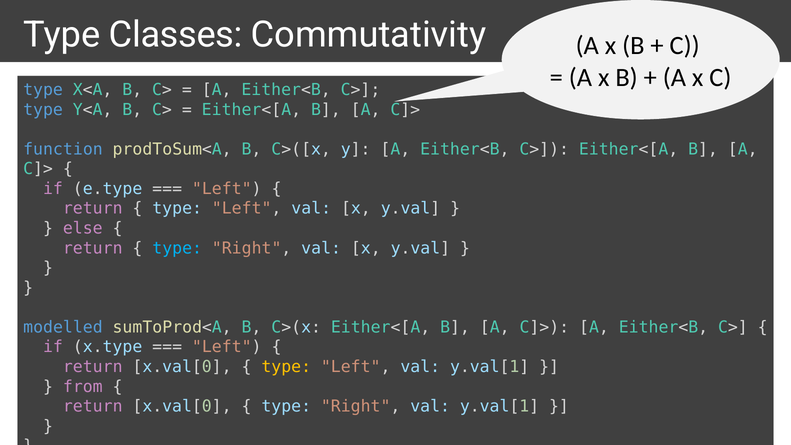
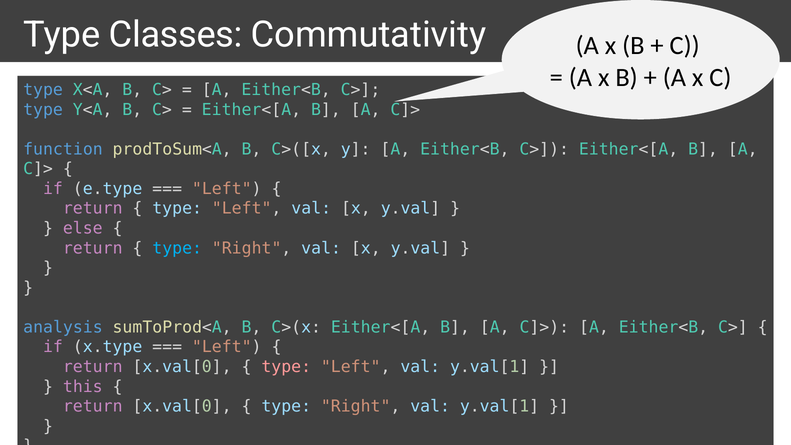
modelled: modelled -> analysis (63, 327)
type colour: yellow -> pink (286, 367)
from: from -> this (83, 387)
